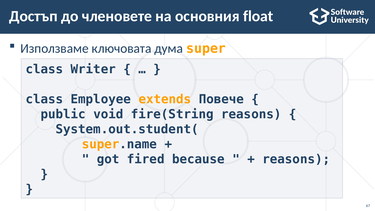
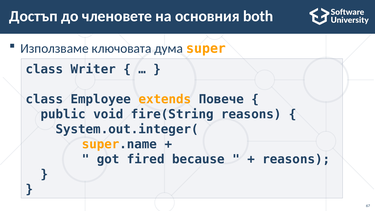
float: float -> both (258, 16)
System.out.student(: System.out.student( -> System.out.integer( (127, 129)
